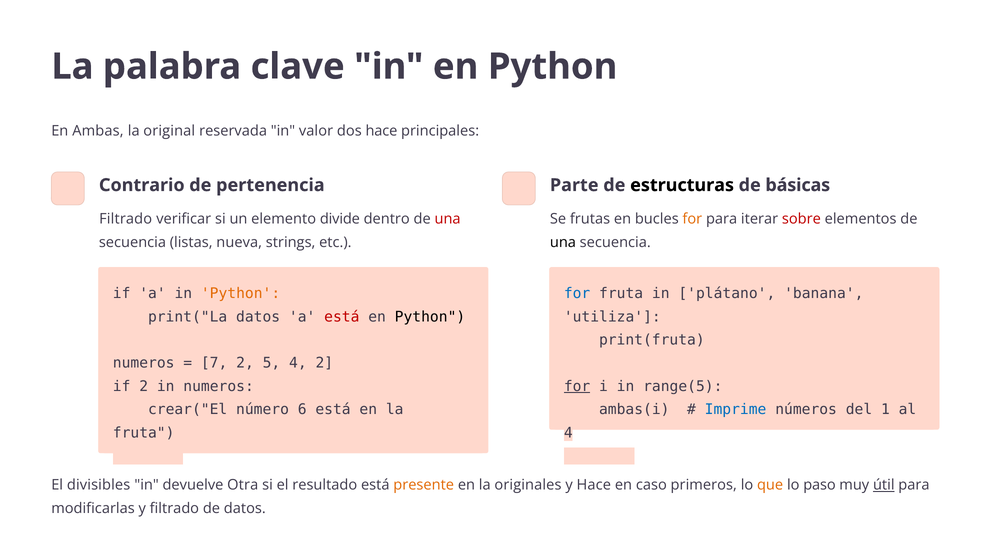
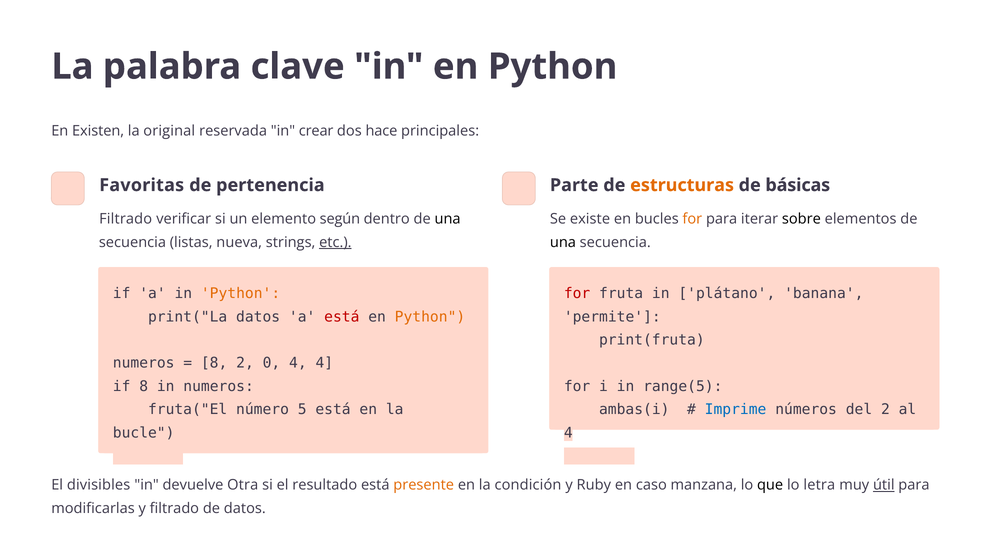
Ambas: Ambas -> Existen (98, 131)
valor: valor -> crear (316, 131)
Contrario: Contrario -> Favoritas (142, 185)
estructuras colour: black -> orange (682, 185)
divide: divide -> según (340, 219)
una colour: red -> black (448, 219)
frutas: frutas -> existe (590, 219)
sobre colour: red -> black (801, 219)
etc underline: none -> present (335, 242)
for colour: blue -> red (577, 293)
Python colour: black -> orange (430, 317)
utiliza: utiliza -> permite (612, 317)
7: 7 -> 8 (214, 363)
5: 5 -> 0 (271, 363)
4 2: 2 -> 4 (324, 363)
if 2: 2 -> 8 (144, 386)
for underline: present -> none (577, 386)
crear("El: crear("El -> fruta("El (188, 410)
6: 6 -> 5 (302, 410)
del 1: 1 -> 2 (885, 410)
fruta: fruta -> bucle (144, 433)
originales: originales -> condición (528, 485)
y Hace: Hace -> Ruby (594, 485)
primeros: primeros -> manzana (704, 485)
que colour: orange -> black (770, 485)
paso: paso -> letra (819, 485)
